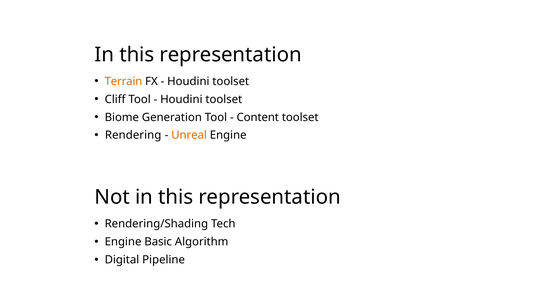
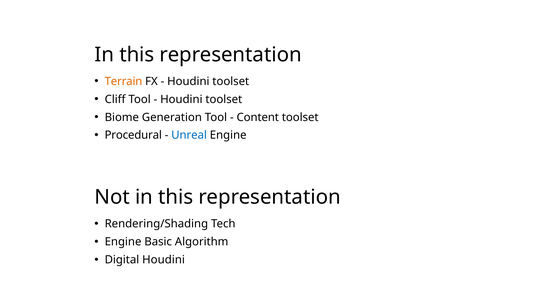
Rendering: Rendering -> Procedural (133, 135)
Unreal colour: orange -> blue (189, 135)
Digital Pipeline: Pipeline -> Houdini (164, 259)
